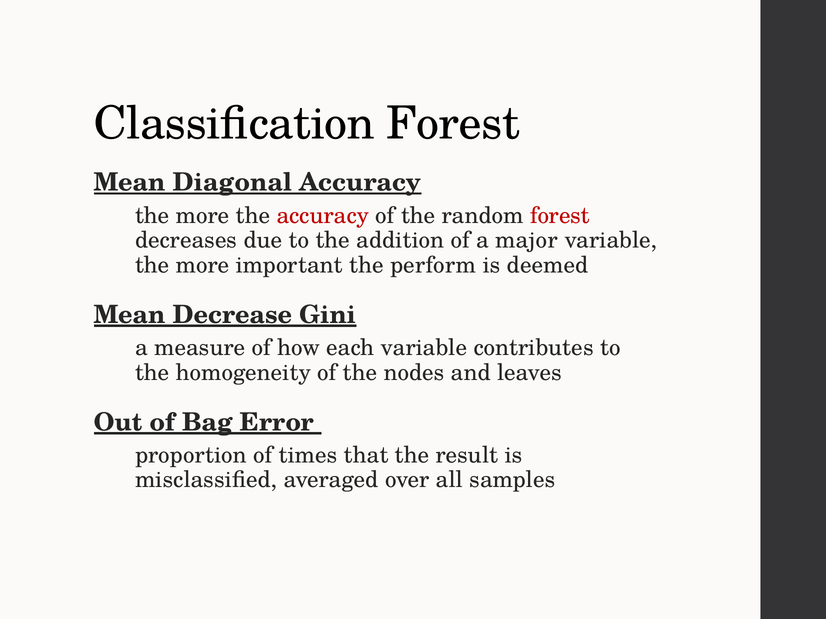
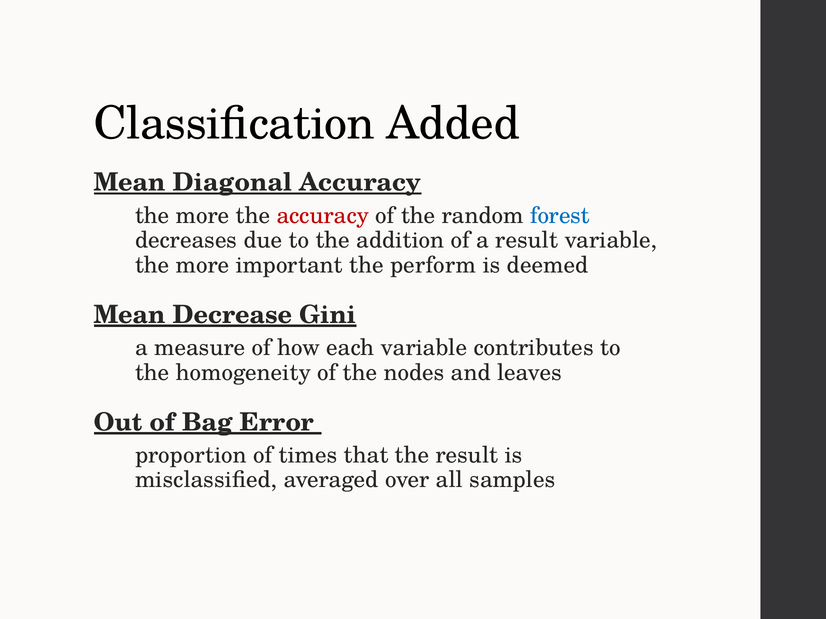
Classification Forest: Forest -> Added (453, 124)
forest colour: red -> blue (560, 216)
a major: major -> result (527, 241)
